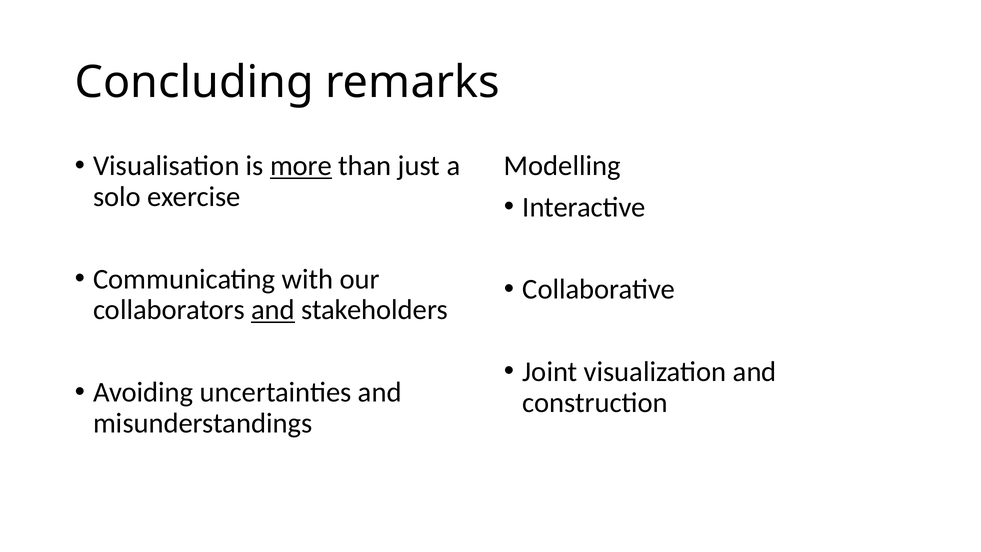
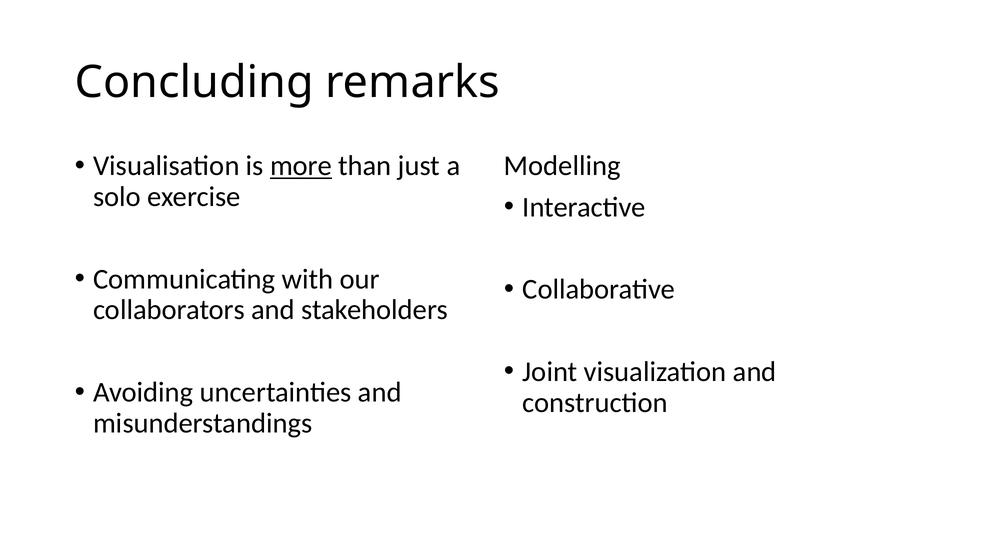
and underline: present -> none (273, 310)
